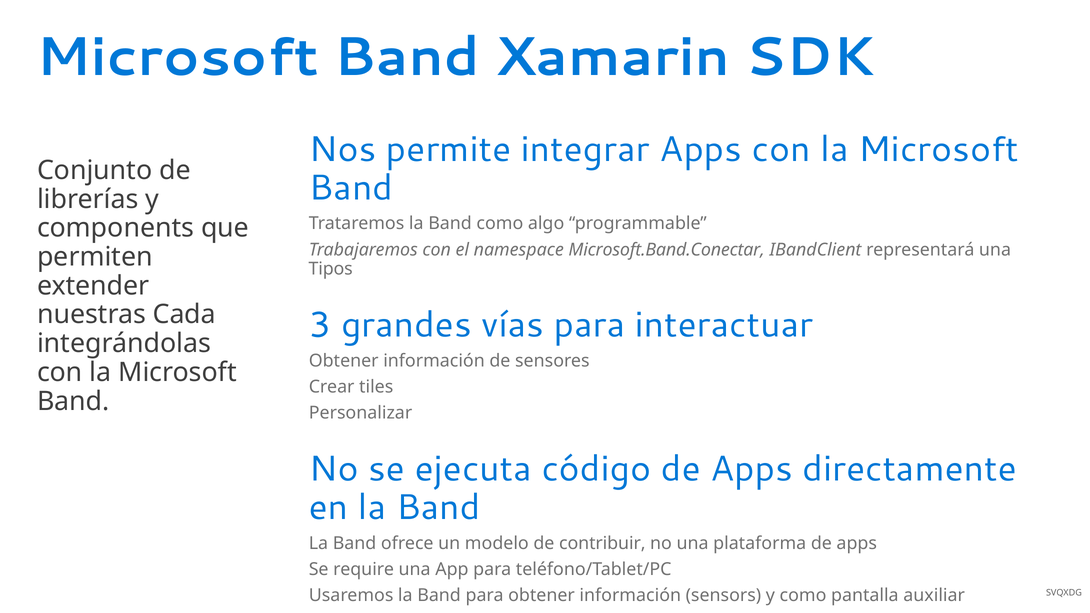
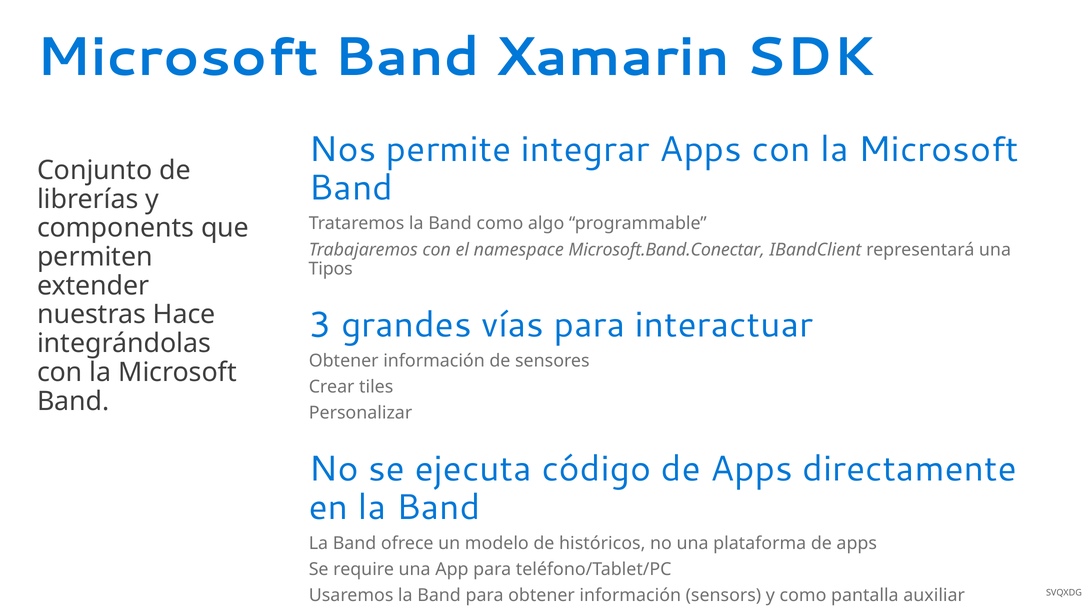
Cada: Cada -> Hace (184, 315)
contribuir: contribuir -> históricos (602, 543)
